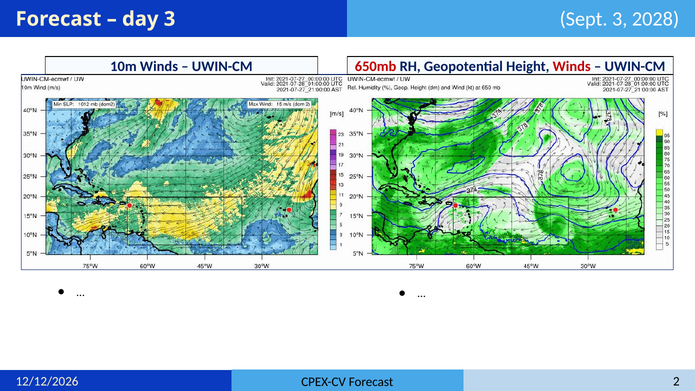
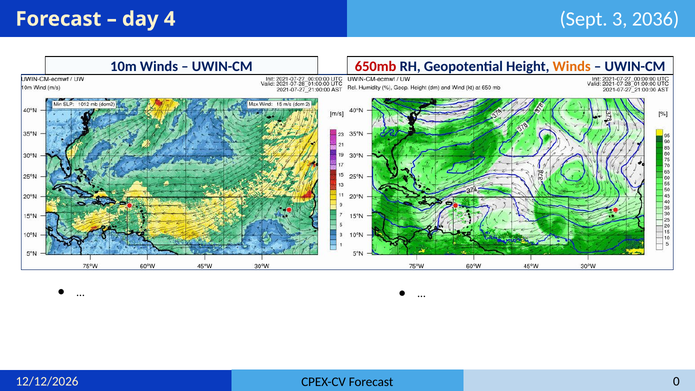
day 3: 3 -> 4 (170, 19)
2028: 2028 -> 2036 (656, 19)
Winds colour: red -> orange (572, 66)
2: 2 -> 0 (676, 382)
